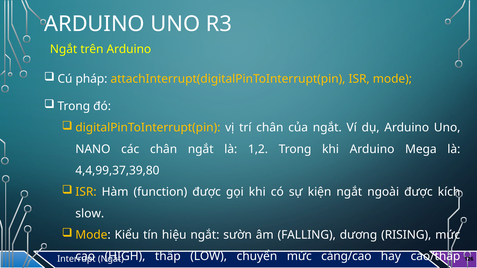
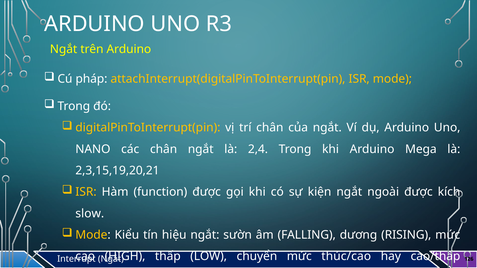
1,2: 1,2 -> 2,4 (258, 149)
4,4,99,37,39,80: 4,4,99,37,39,80 -> 2,3,15,19,20,21 (117, 171)
càng/cao: càng/cao -> thúc/cao (346, 257)
